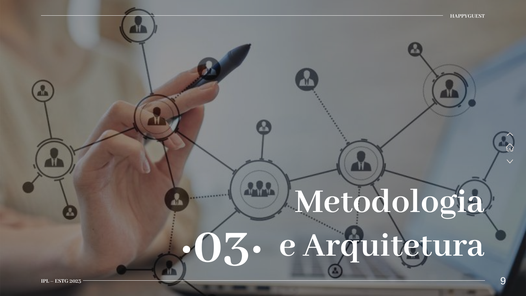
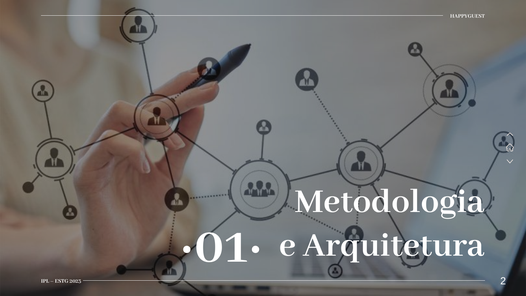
·03·: ·03· -> ·01· (221, 244)
9: 9 -> 2 (503, 281)
